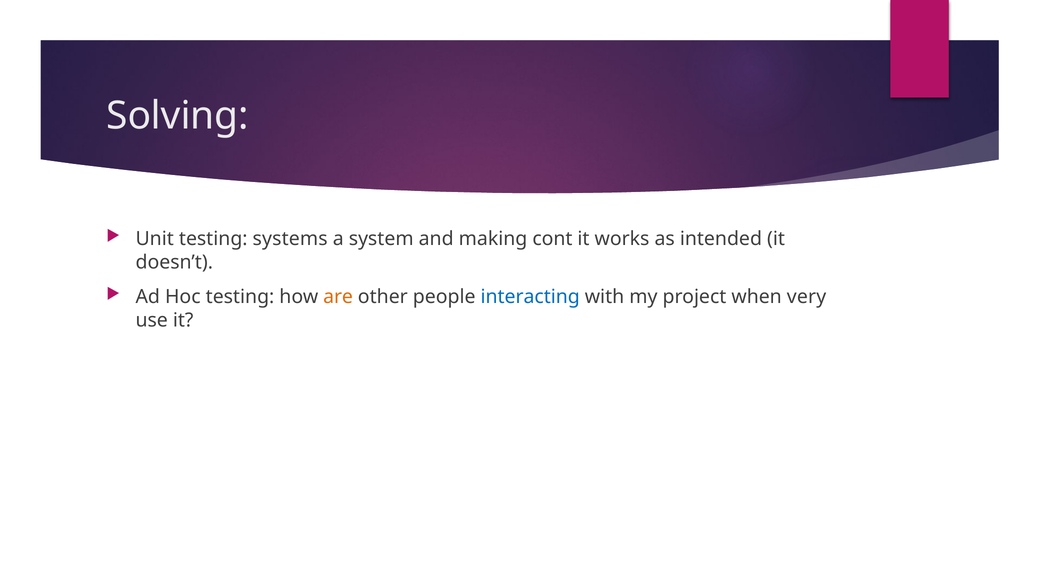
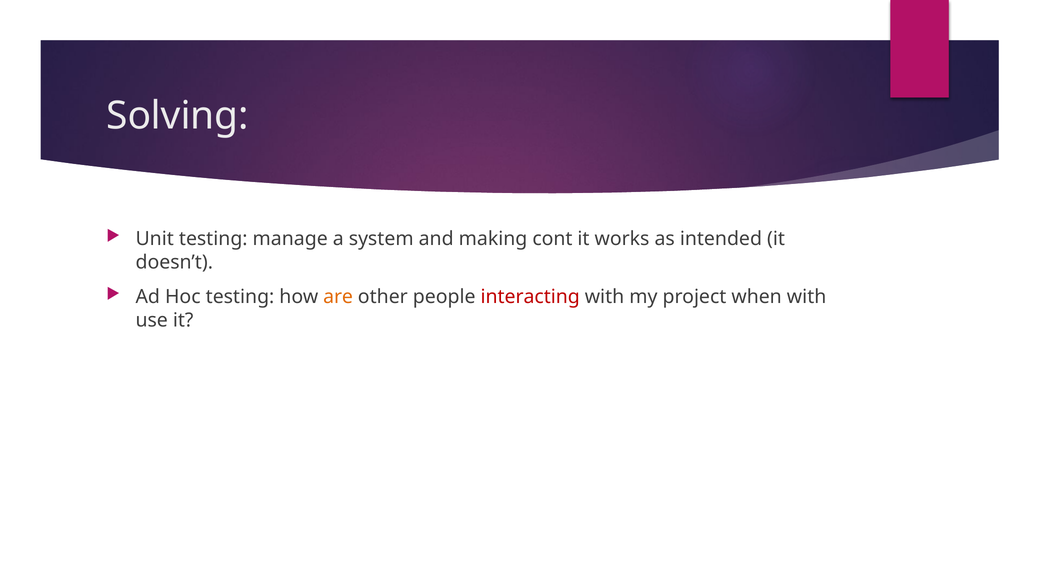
systems: systems -> manage (290, 239)
interacting colour: blue -> red (530, 297)
when very: very -> with (807, 297)
